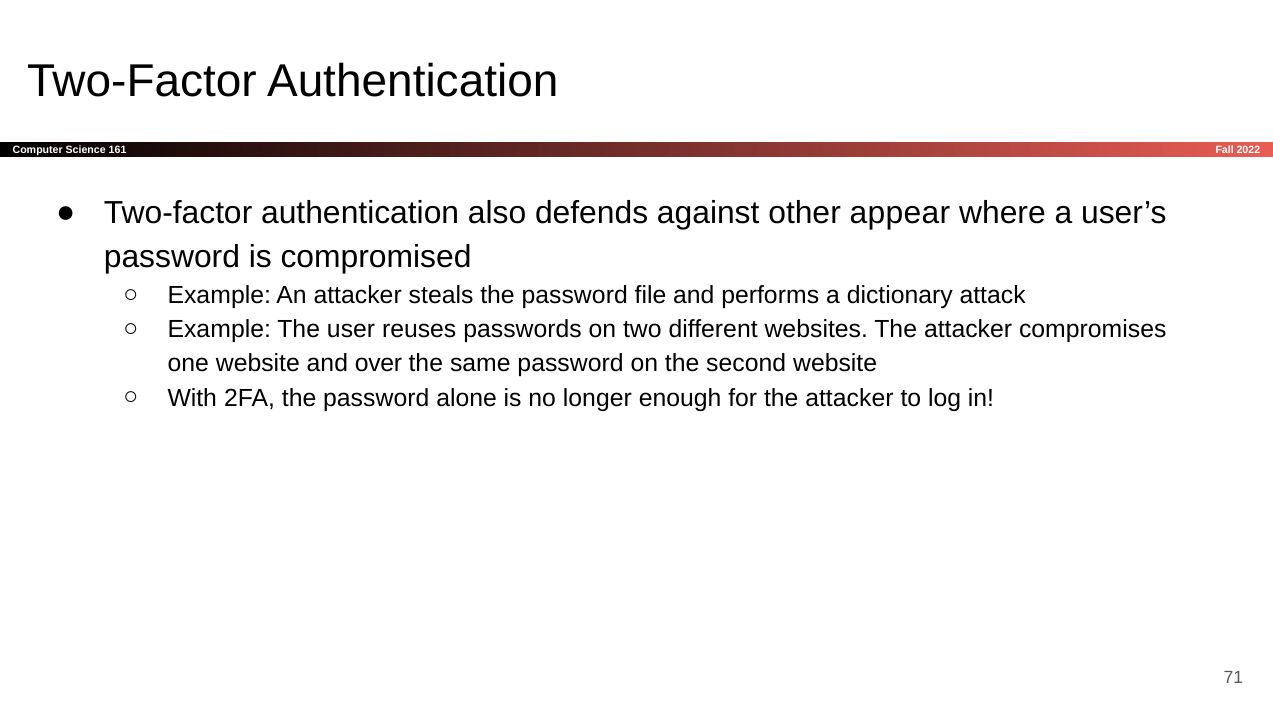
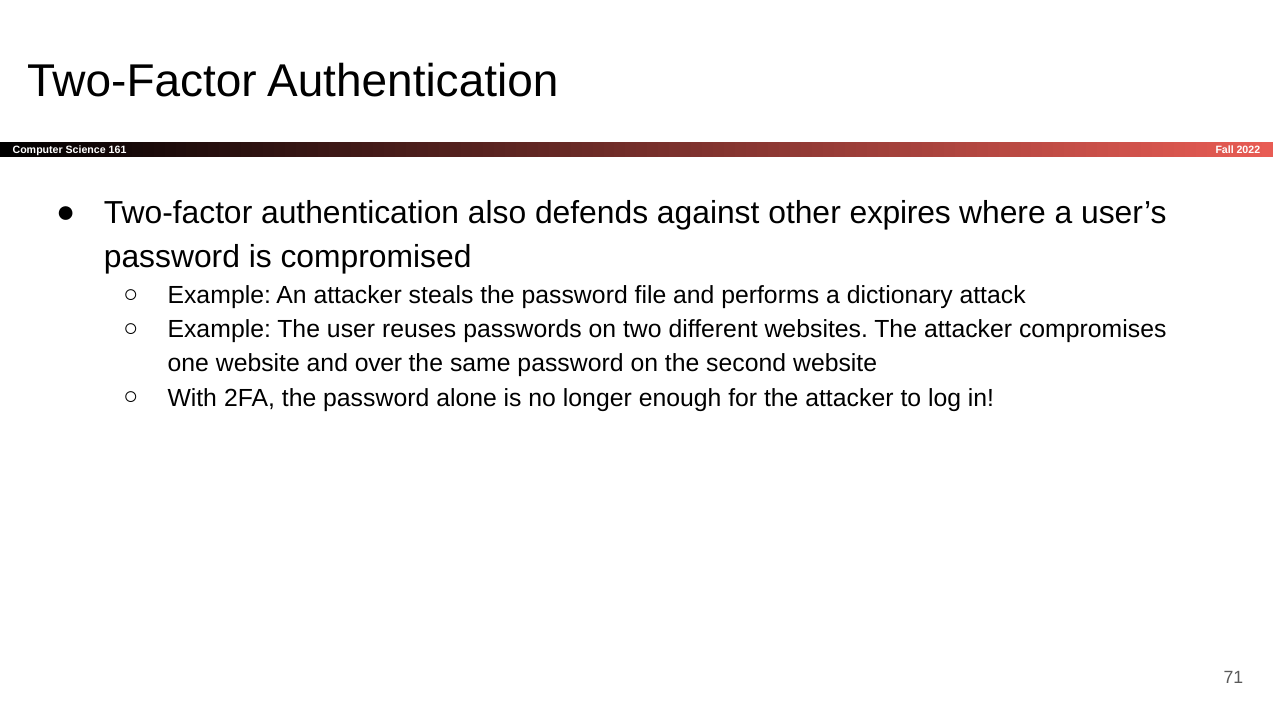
appear: appear -> expires (900, 213)
